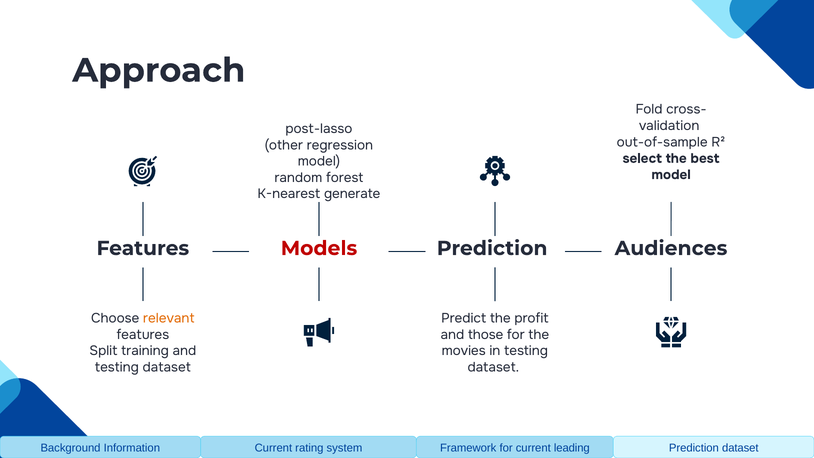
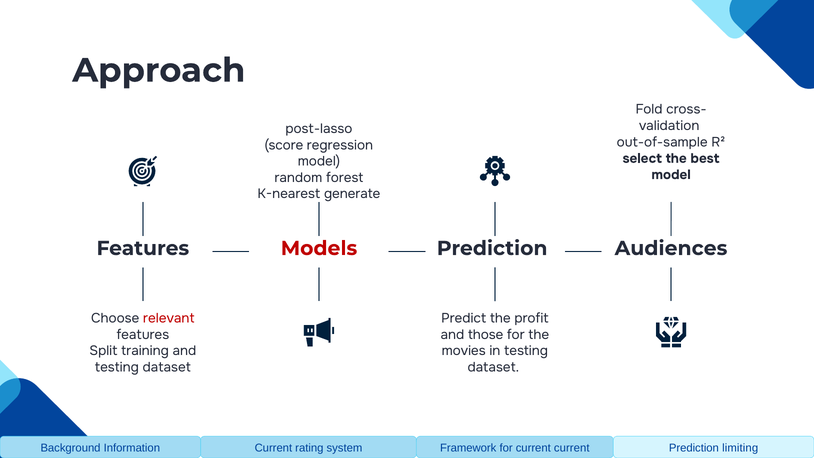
other: other -> score (284, 145)
relevant colour: orange -> red (169, 318)
current leading: leading -> current (572, 448)
Prediction dataset: dataset -> limiting (740, 448)
